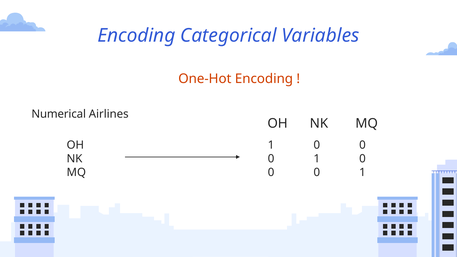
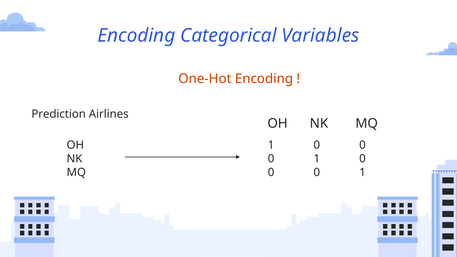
Numerical: Numerical -> Prediction (59, 114)
